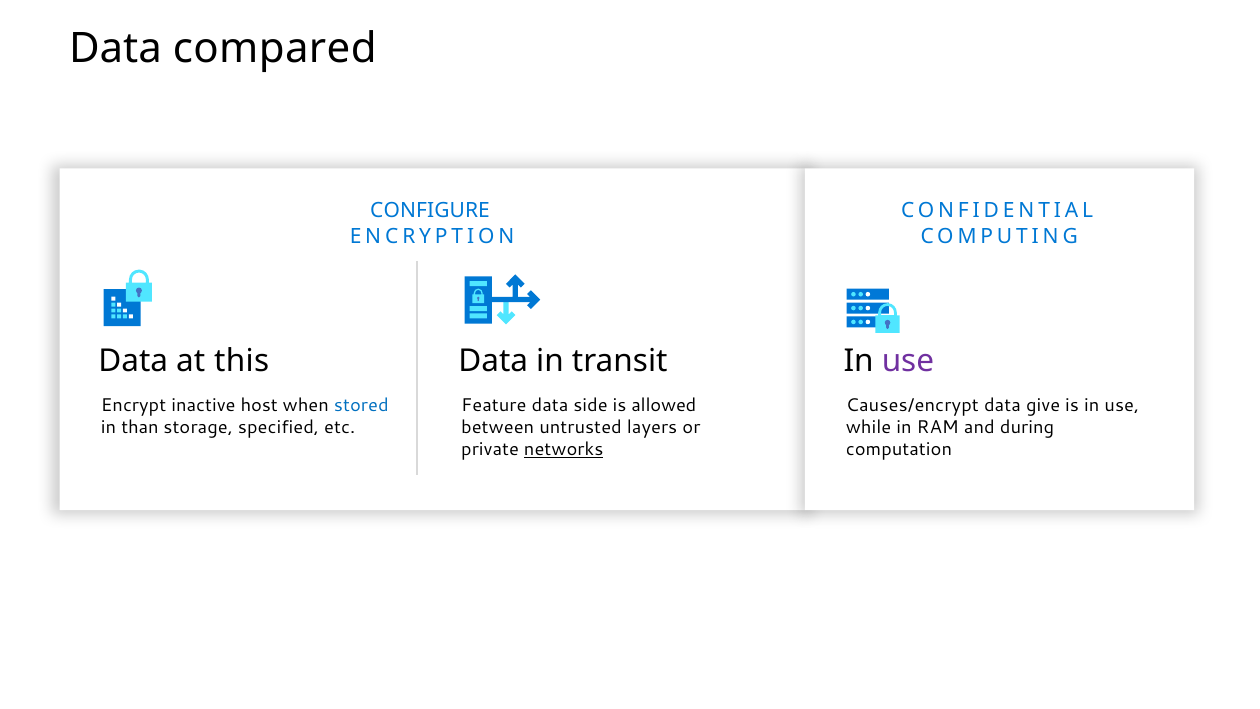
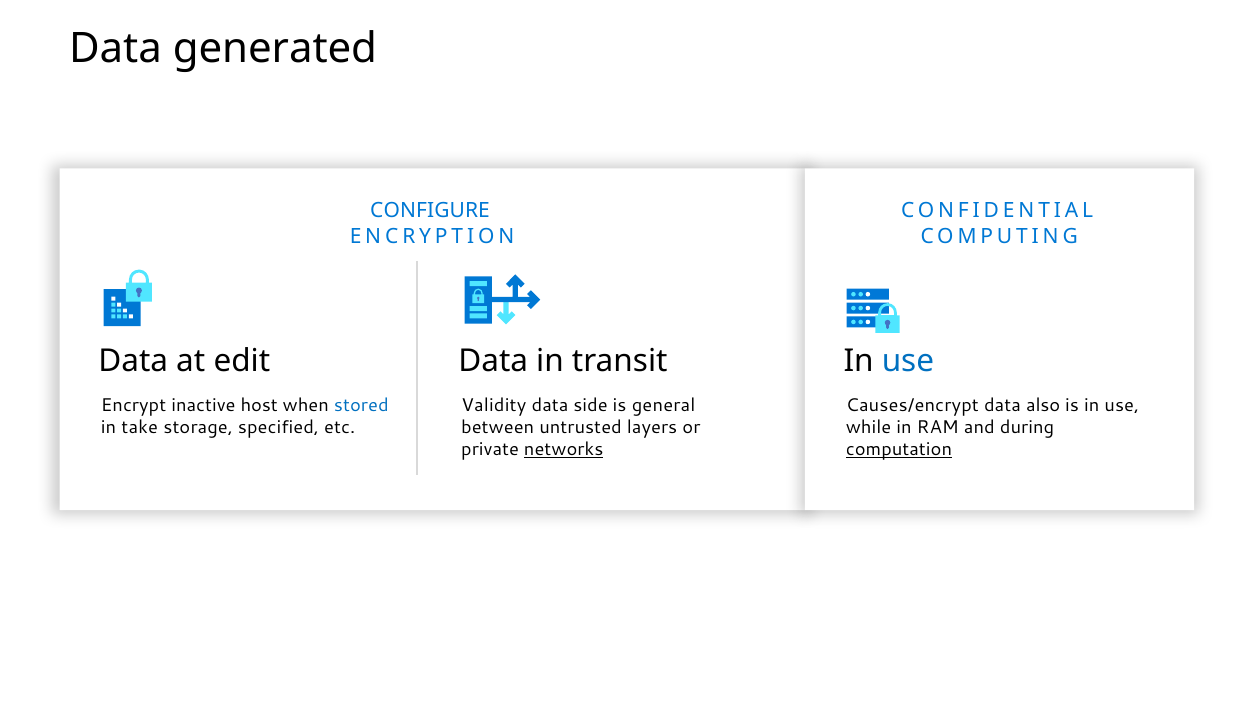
compared: compared -> generated (275, 48)
this: this -> edit (242, 361)
use colour: purple -> blue (908, 361)
Feature: Feature -> Validity (494, 405)
allowed: allowed -> general (664, 405)
give: give -> also (1043, 405)
than: than -> take (140, 427)
computation underline: none -> present (899, 449)
